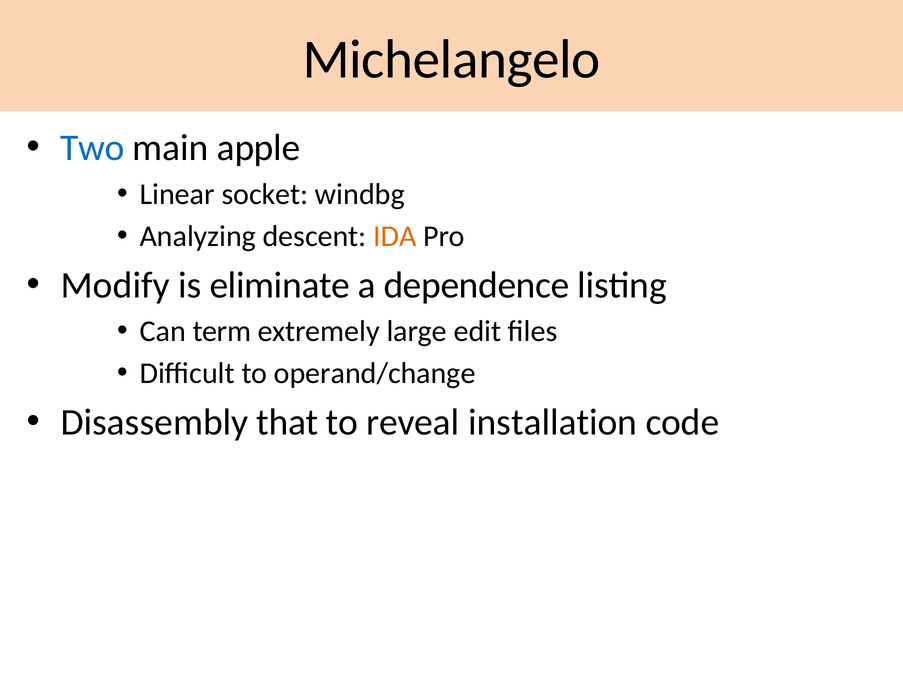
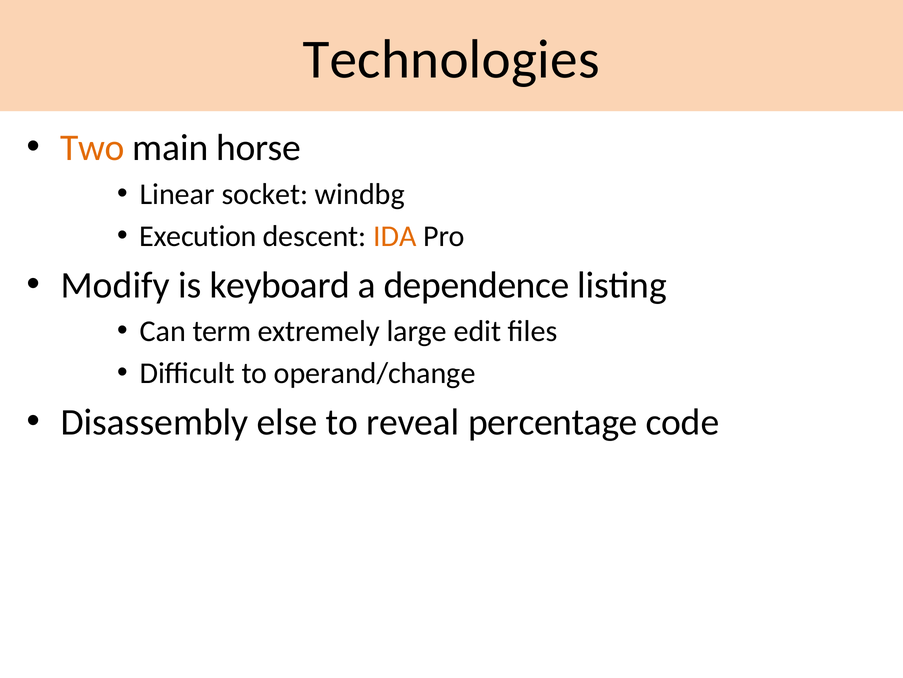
Michelangelo: Michelangelo -> Technologies (451, 59)
Two colour: blue -> orange (92, 148)
apple: apple -> horse (259, 148)
Analyzing: Analyzing -> Execution (198, 236)
eliminate: eliminate -> keyboard (280, 285)
that: that -> else (287, 422)
installation: installation -> percentage (553, 422)
